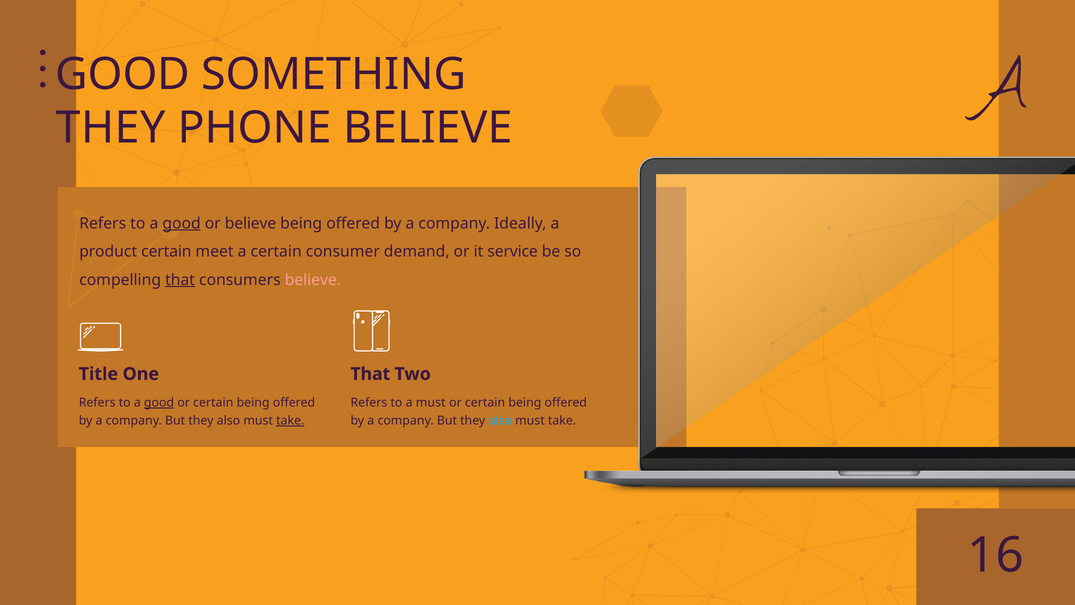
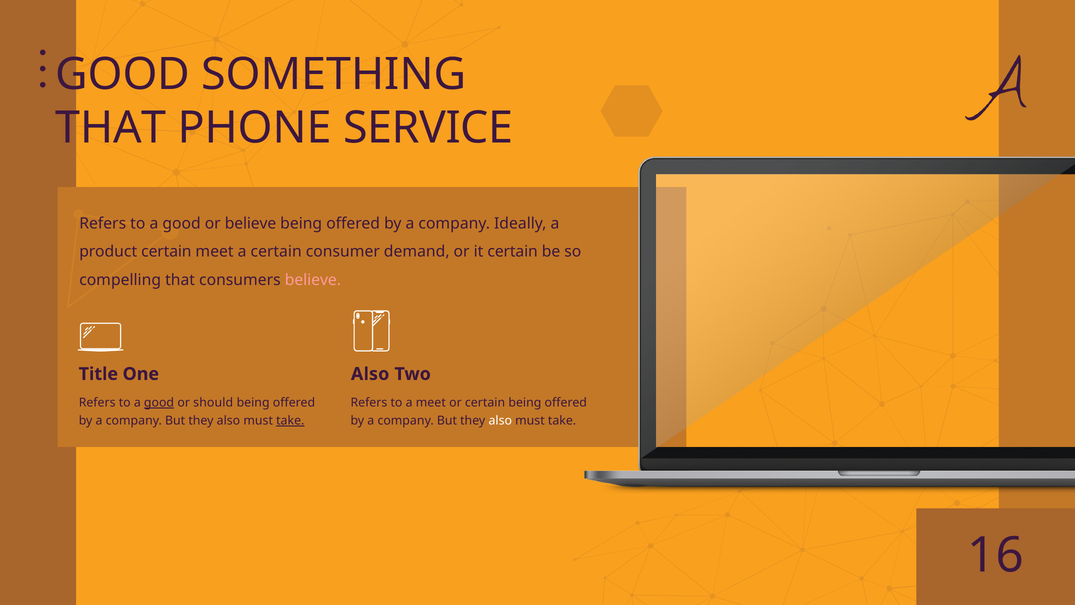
THEY: THEY -> THAT (111, 128)
PHONE BELIEVE: BELIEVE -> SERVICE (428, 128)
good underline: present -> none (182, 223)
it service: service -> certain (513, 252)
that underline: present -> none (180, 280)
That: That -> Also (370, 374)
certain: certain -> should (213, 402)
a must: must -> meet (431, 402)
also colour: light blue -> white (500, 420)
